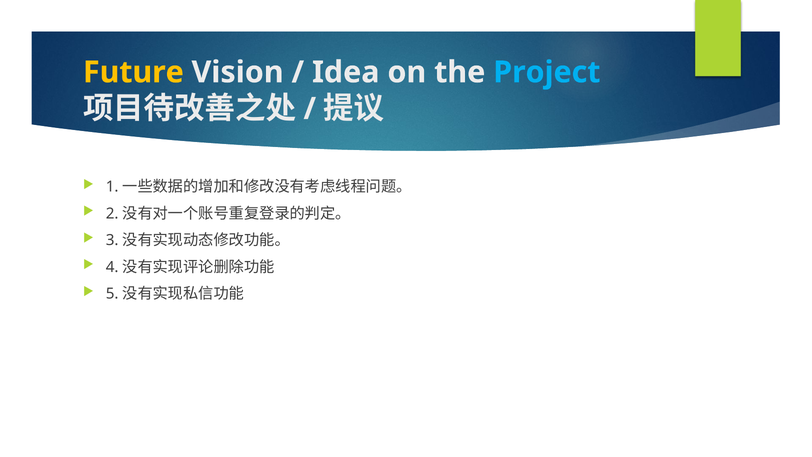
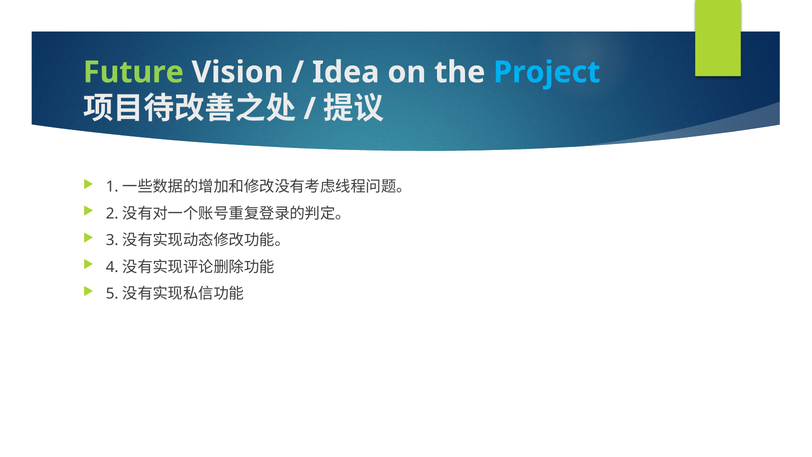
Future colour: yellow -> light green (133, 72)
